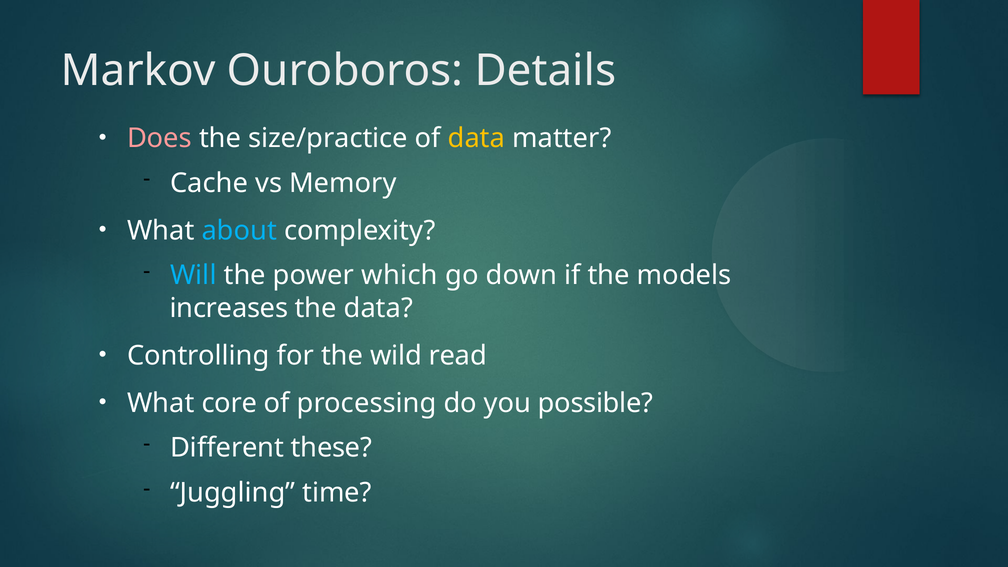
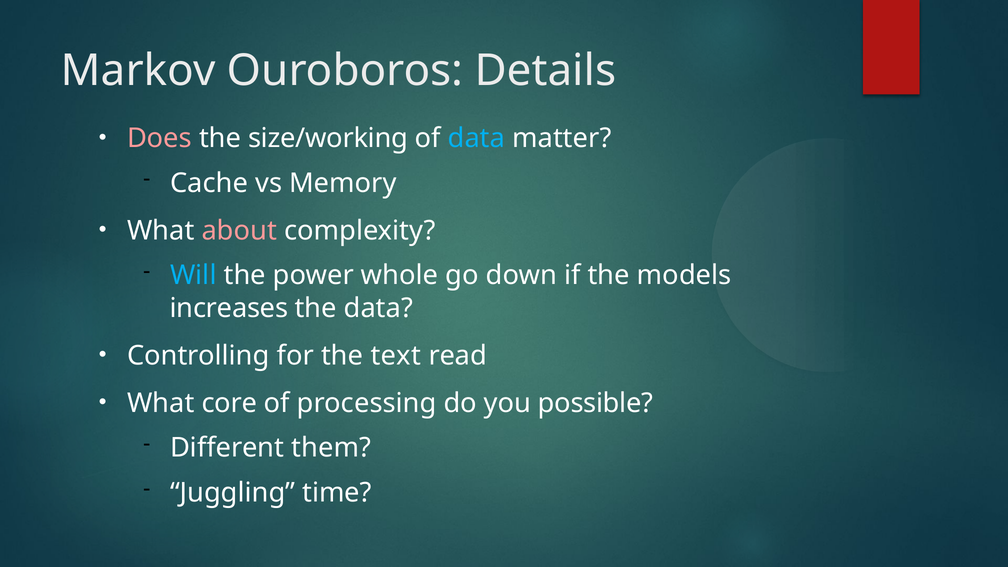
size/practice: size/practice -> size/working (328, 138)
data colour: yellow -> light blue (476, 138)
about colour: light blue -> pink (239, 231)
which: which -> whole (400, 275)
wild: wild -> text (396, 356)
these: these -> them (331, 448)
